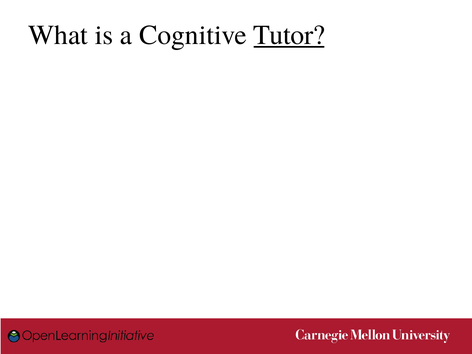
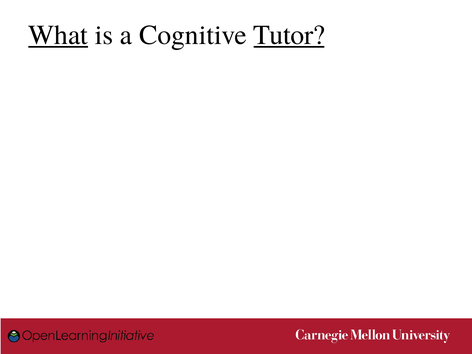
What underline: none -> present (58, 35)
